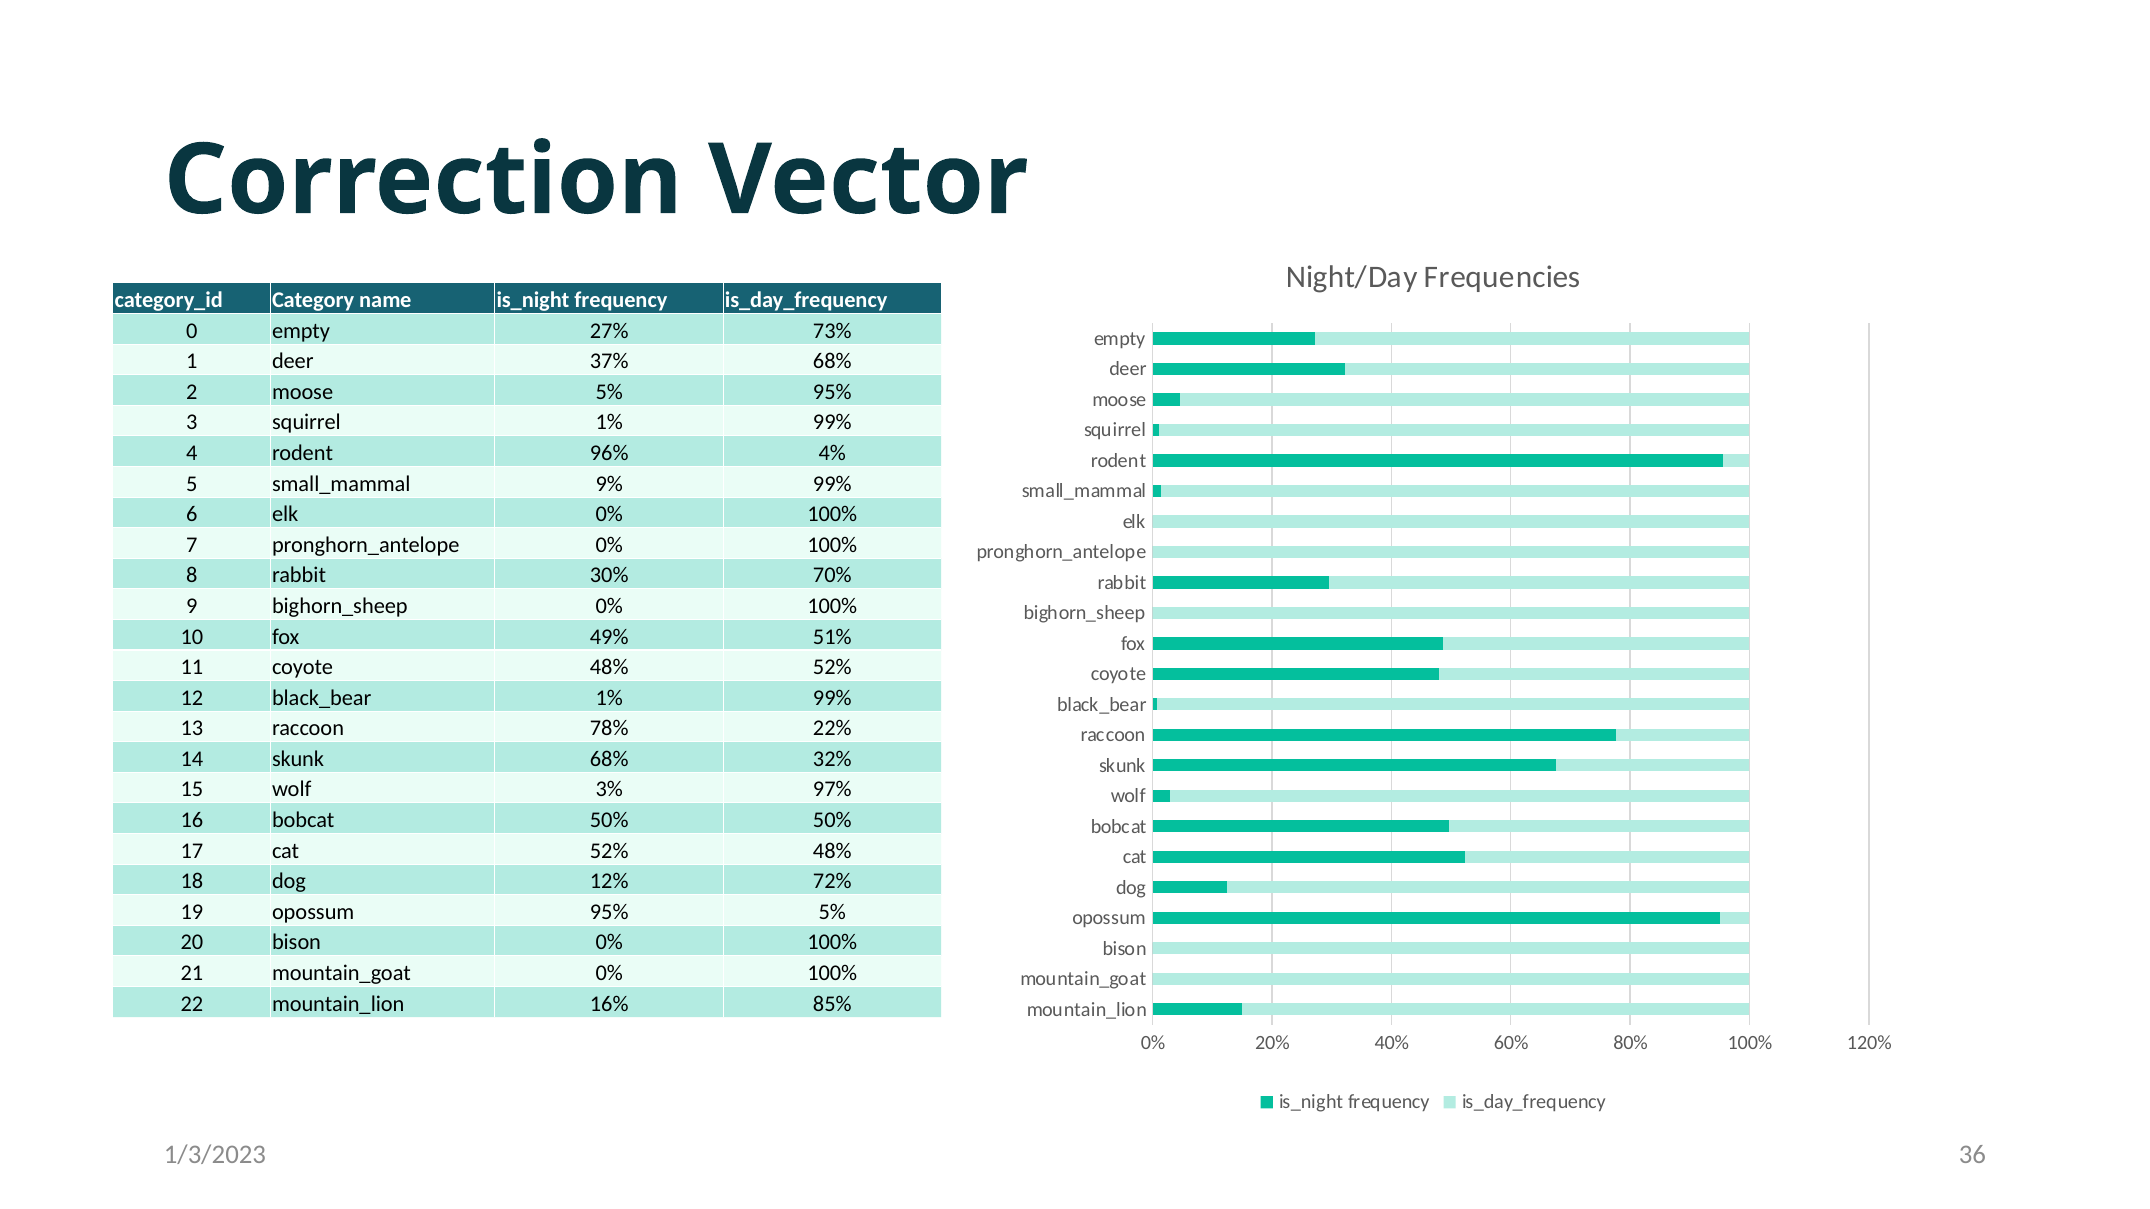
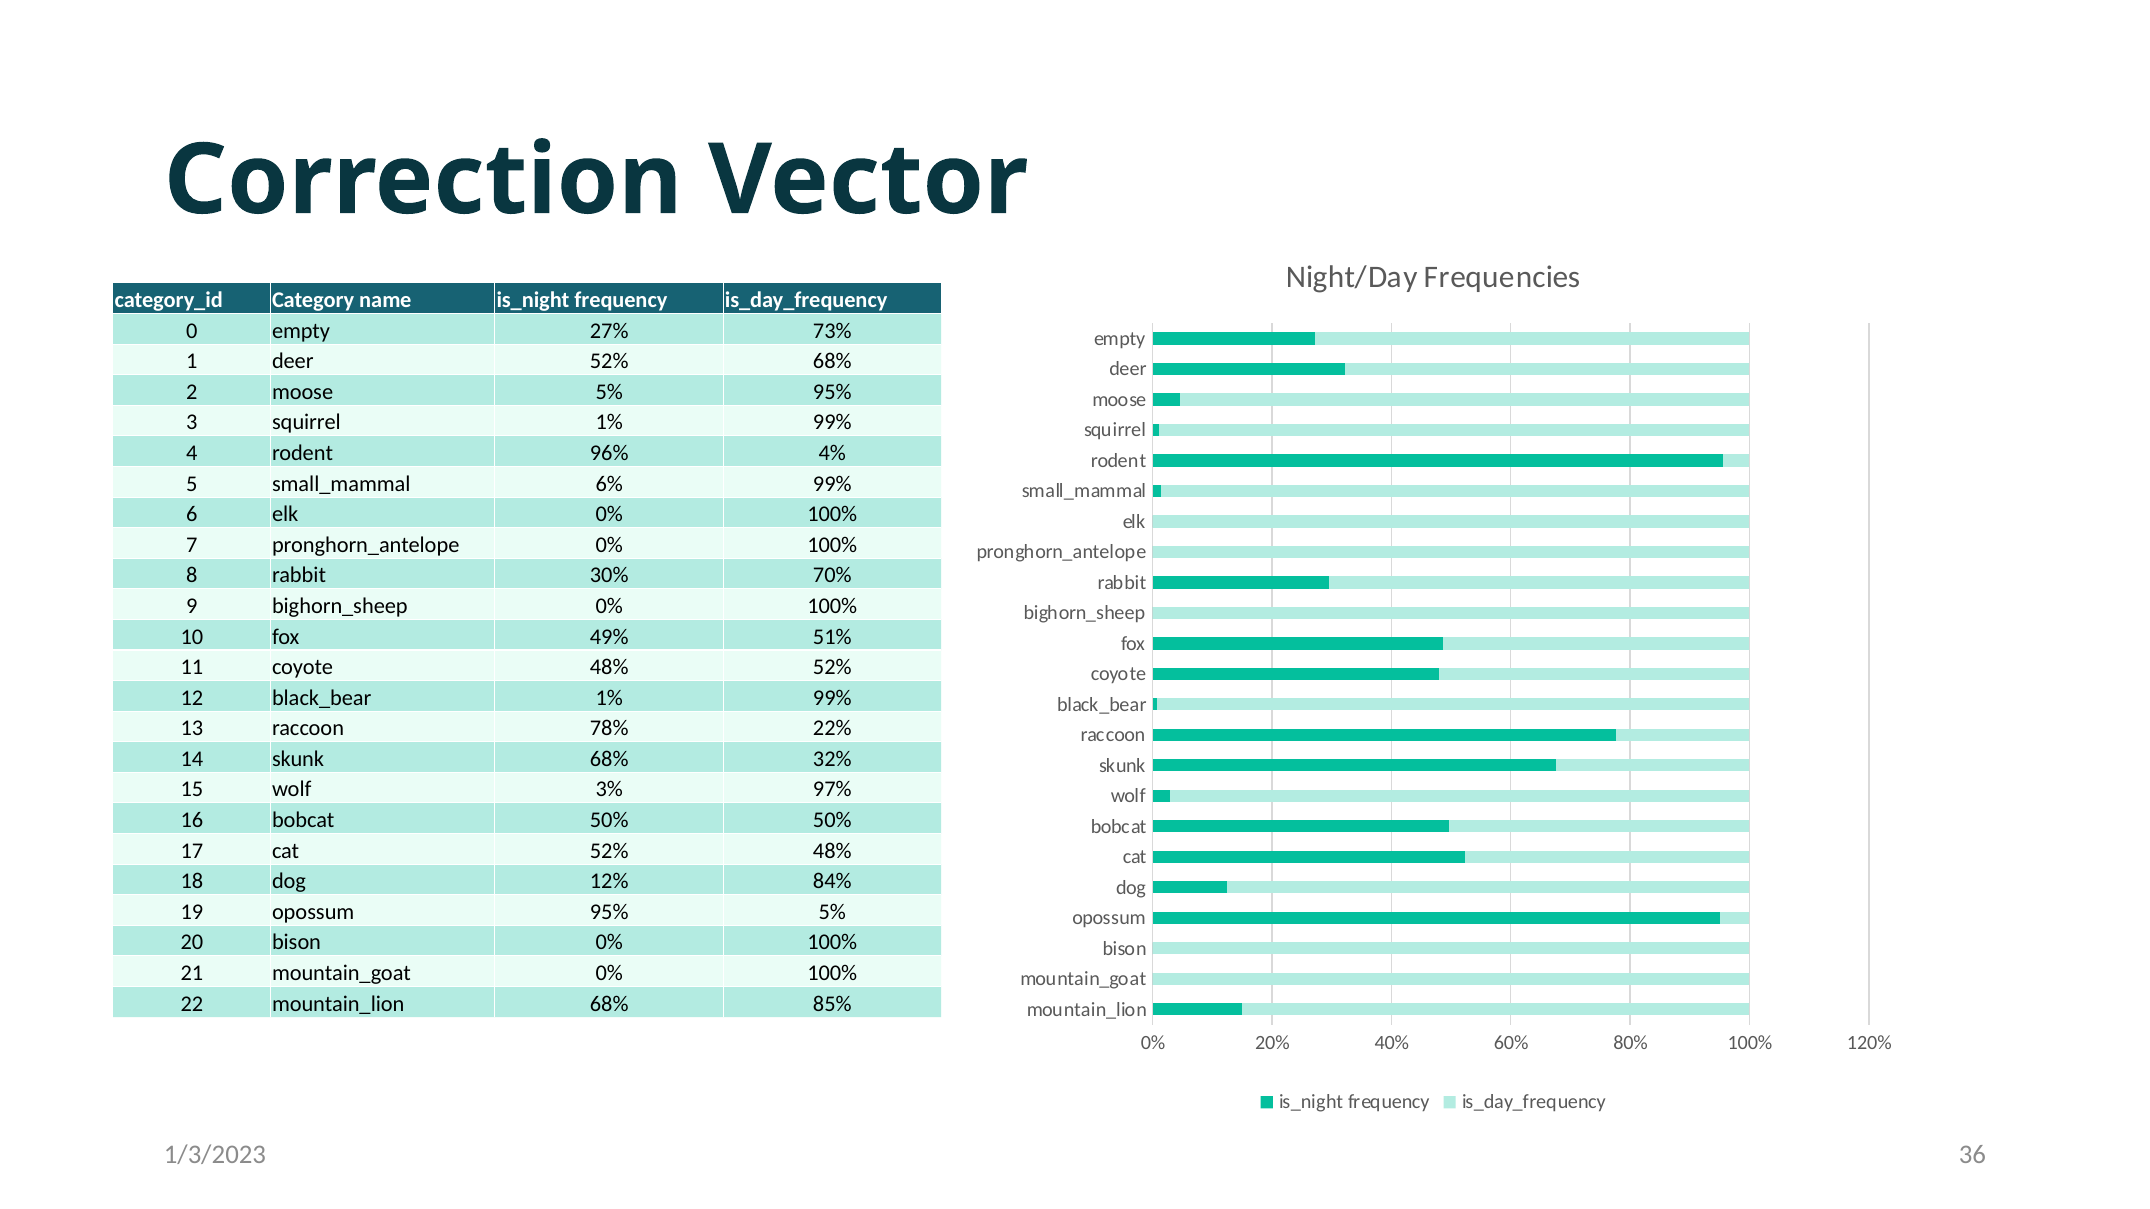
deer 37%: 37% -> 52% (609, 361)
9%: 9% -> 6% (609, 484)
72%: 72% -> 84% (832, 882)
mountain_lion 16%: 16% -> 68% (609, 1004)
